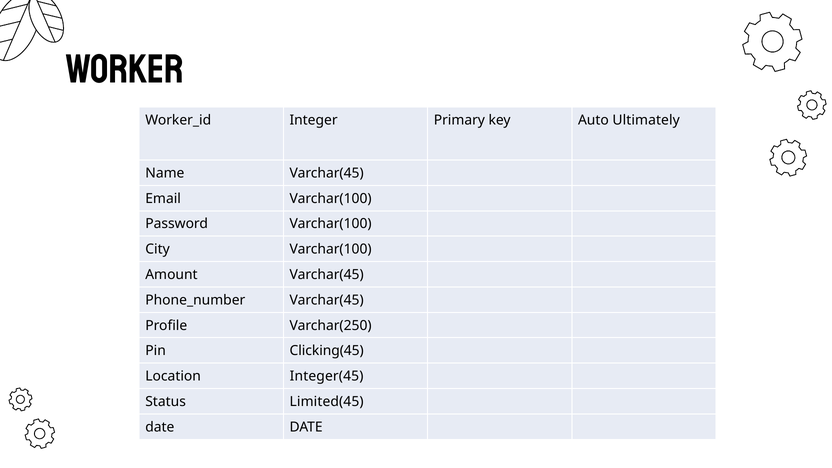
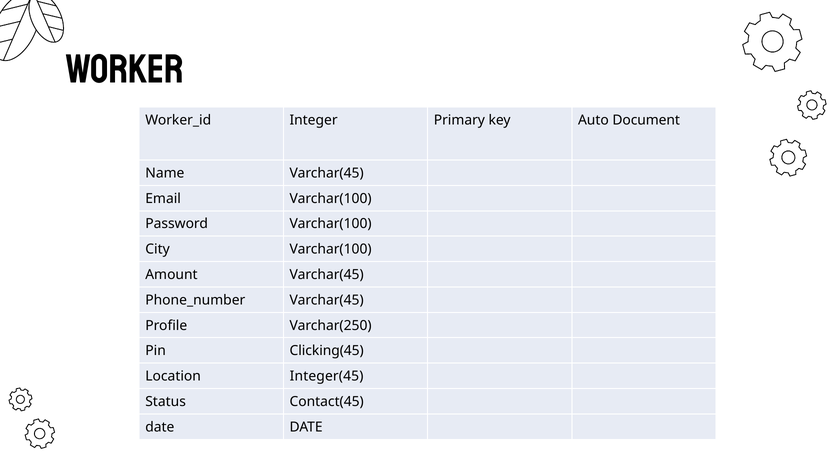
Ultimately: Ultimately -> Document (646, 120)
Limited(45: Limited(45 -> Contact(45 (327, 402)
